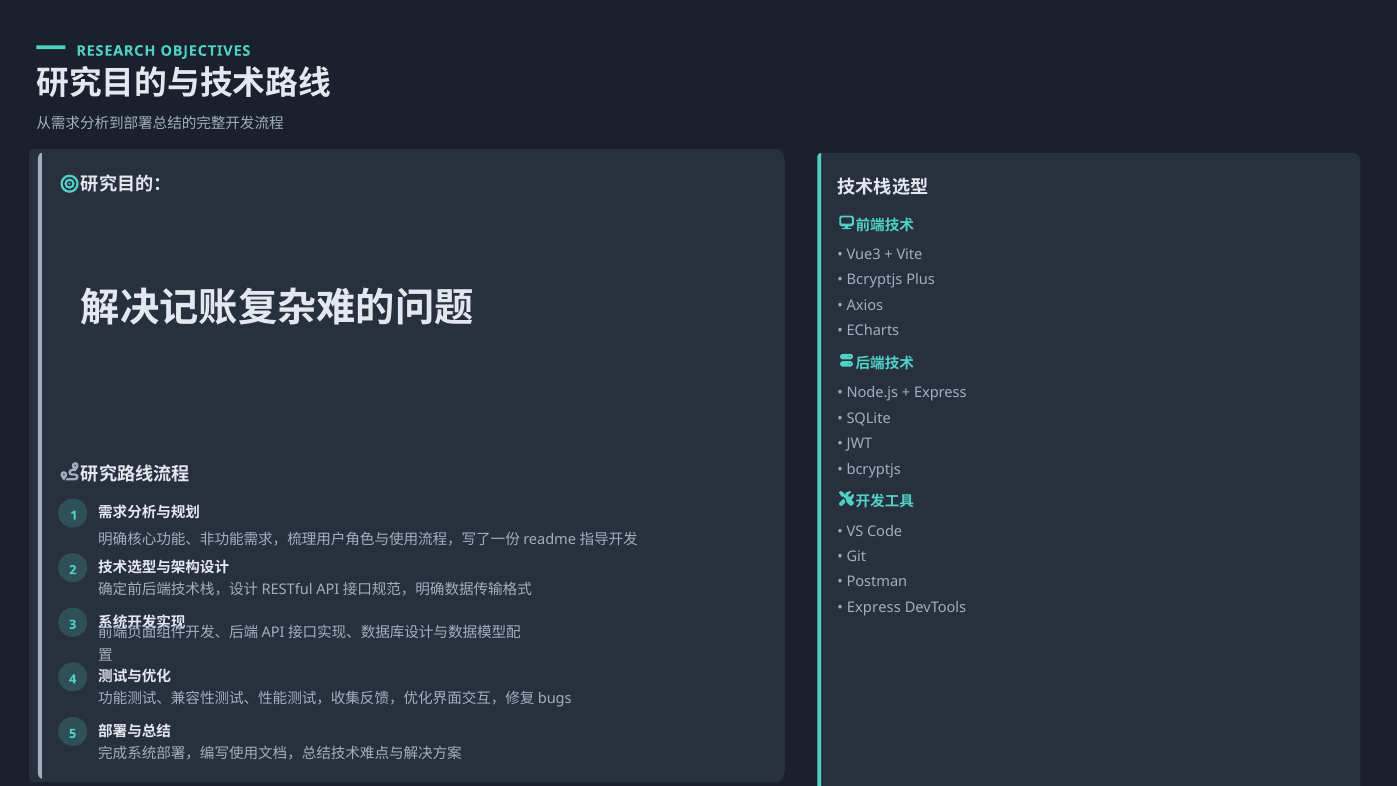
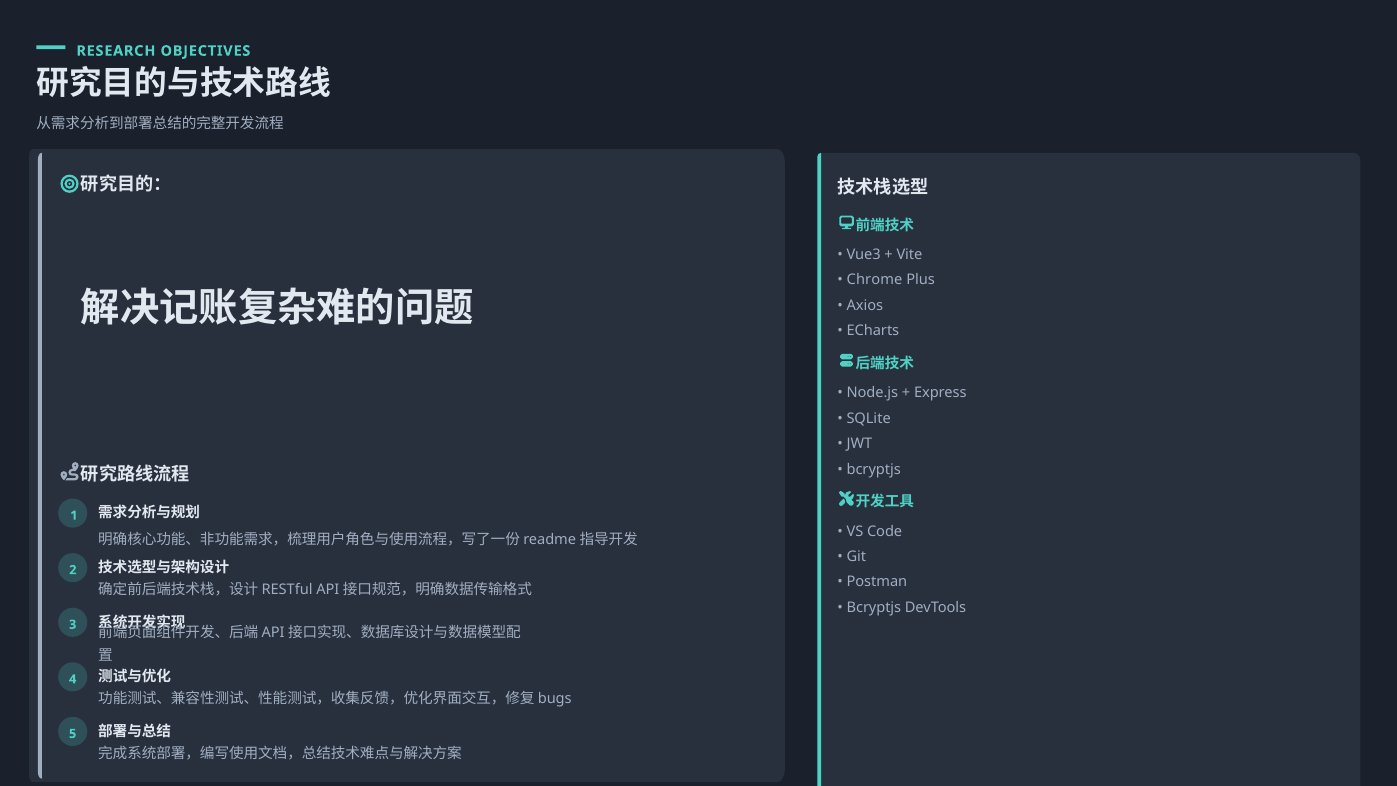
Bcryptjs: Bcryptjs -> Chrome (875, 280)
Express: Express -> Bcryptjs (874, 608)
